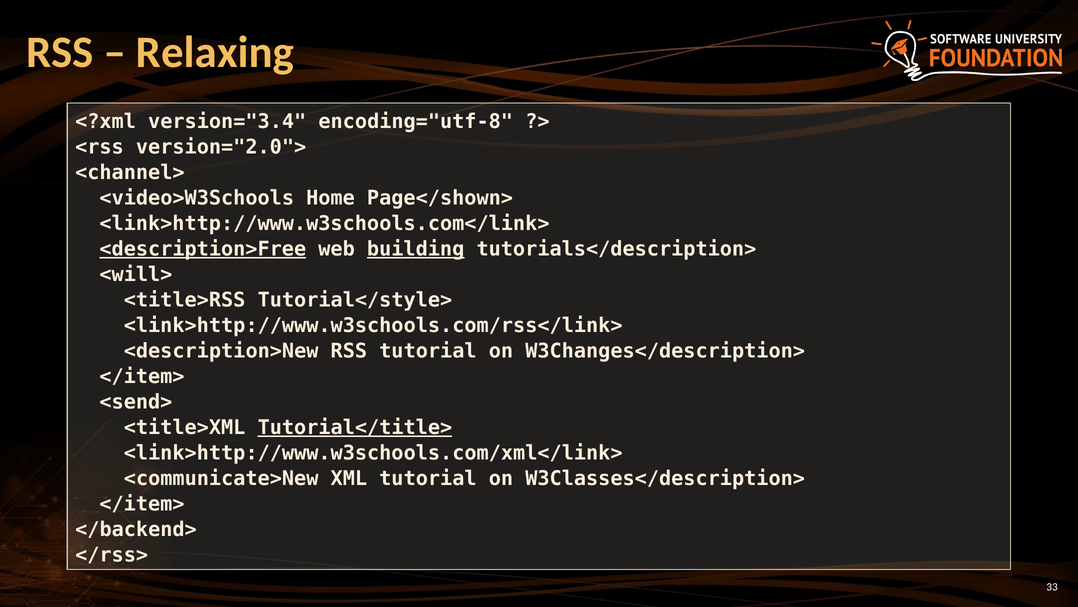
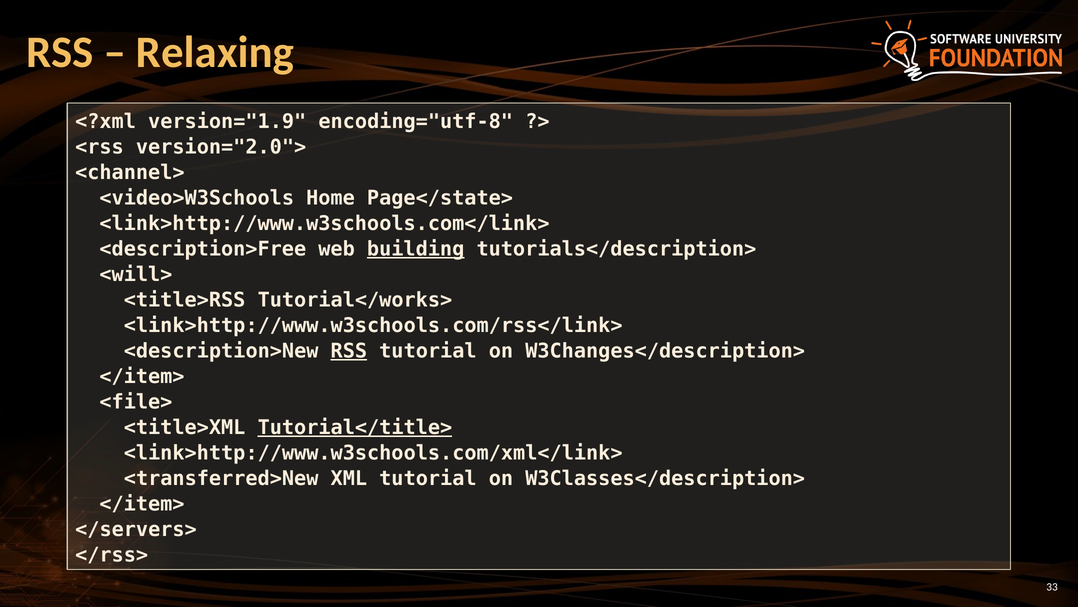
version="3.4: version="3.4 -> version="1.9 (227, 122)
Page</shown>: Page</shown> -> Page</state> (440, 198)
<description>Free underline: present -> none (203, 249)
Tutorial</style>: Tutorial</style> -> Tutorial</works> (355, 300)
RSS underline: none -> present (349, 351)
<send>: <send> -> <file> (136, 402)
<communicate>New: <communicate>New -> <transferred>New (221, 478)
</backend>: </backend> -> </servers> (136, 529)
